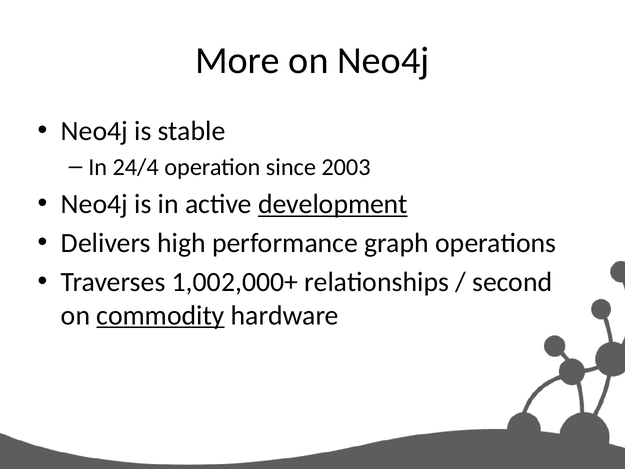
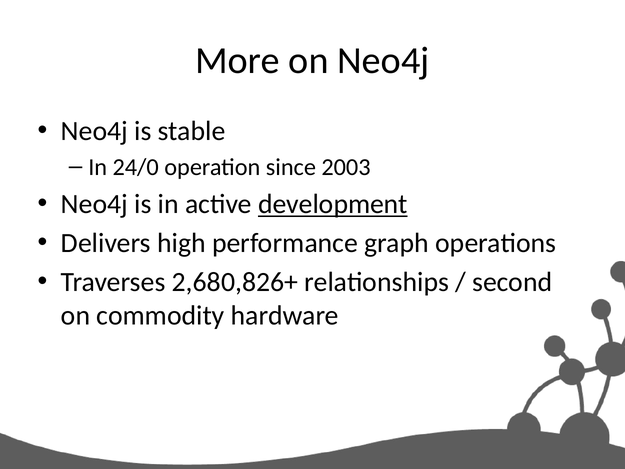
24/4: 24/4 -> 24/0 (136, 167)
1,002,000+: 1,002,000+ -> 2,680,826+ (235, 282)
commodity underline: present -> none (160, 315)
